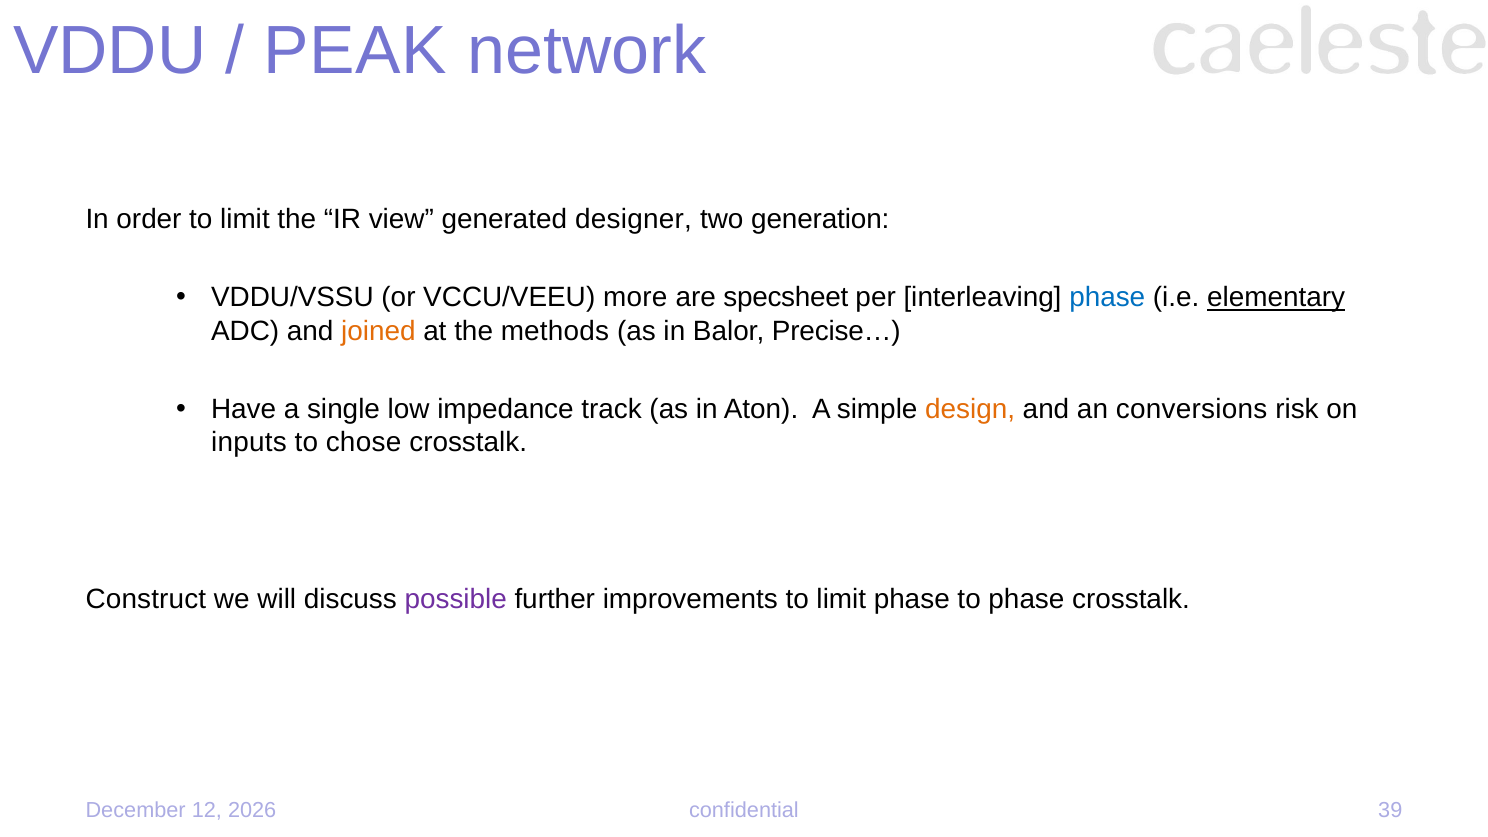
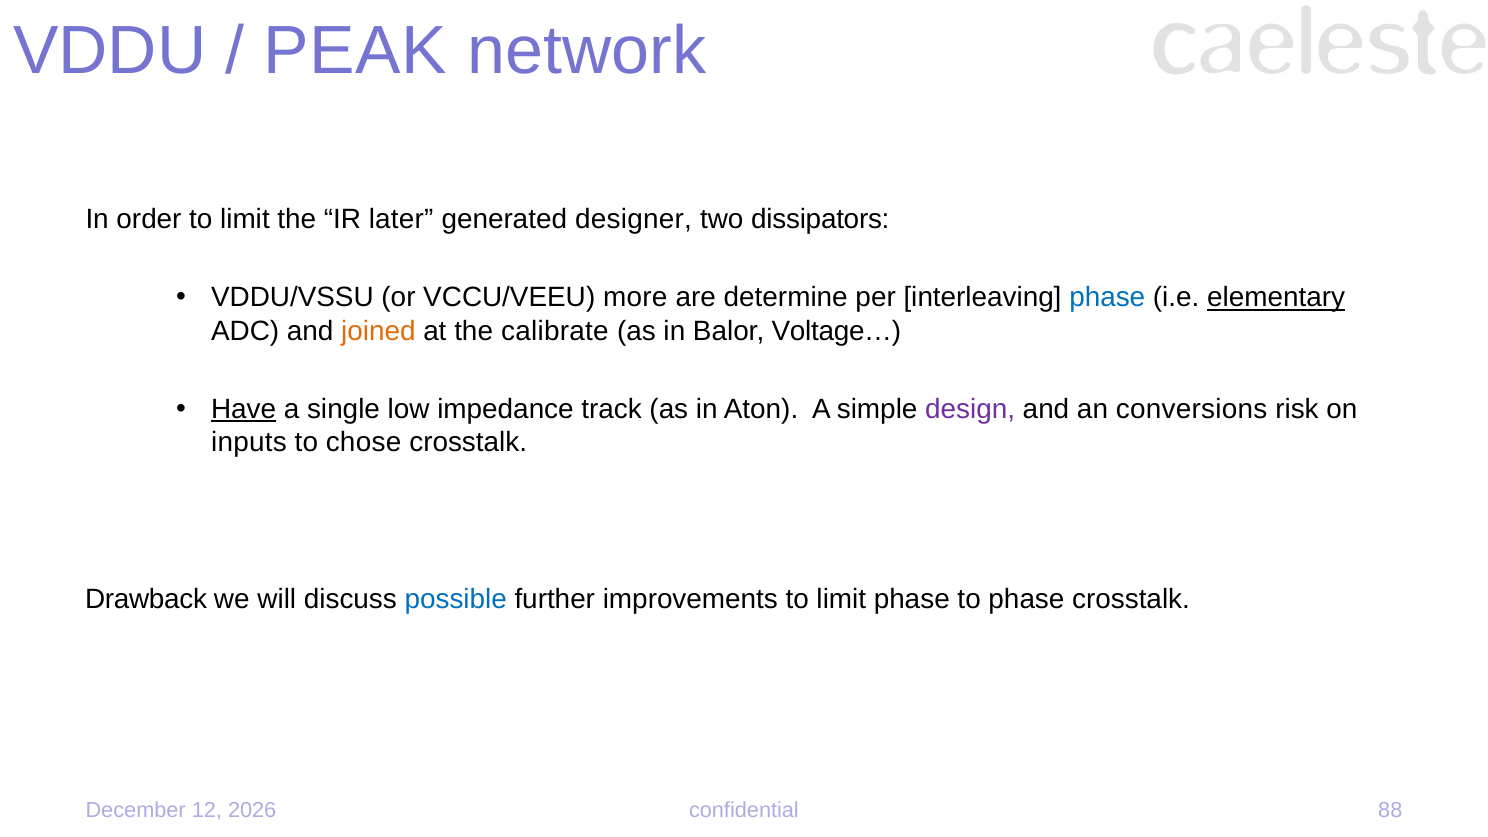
view: view -> later (401, 220)
generation: generation -> dissipators (820, 220)
specsheet: specsheet -> determine (786, 298)
methods: methods -> calibrate (555, 331)
Precise…: Precise… -> Voltage… (836, 331)
Have underline: none -> present (244, 409)
design colour: orange -> purple (970, 409)
Construct: Construct -> Drawback (146, 599)
possible colour: purple -> blue (456, 599)
39: 39 -> 88 (1390, 811)
